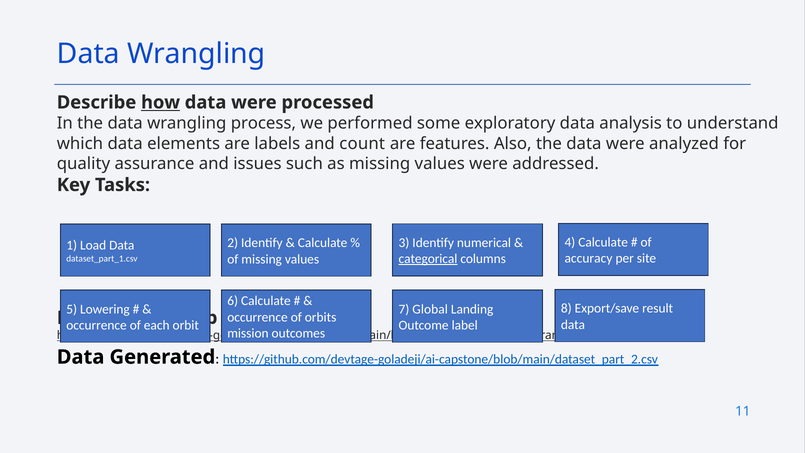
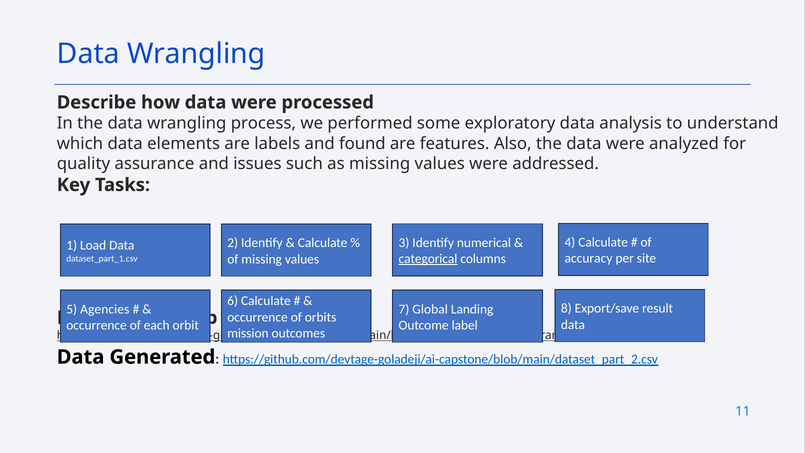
how underline: present -> none (161, 102)
count: count -> found (362, 143)
Lowering: Lowering -> Agencies (105, 309)
